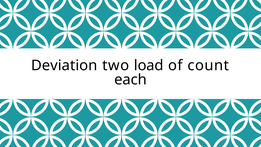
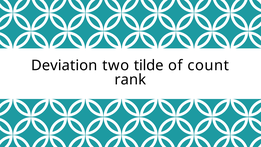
load: load -> tilde (149, 65)
each: each -> rank (130, 80)
